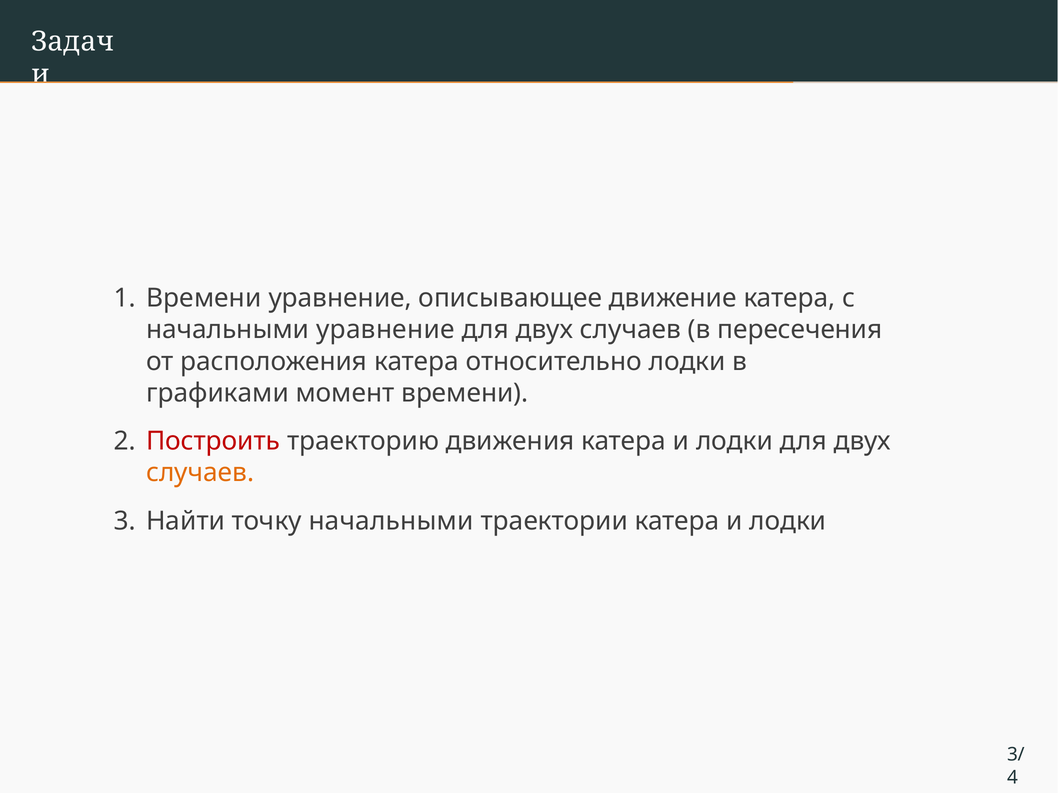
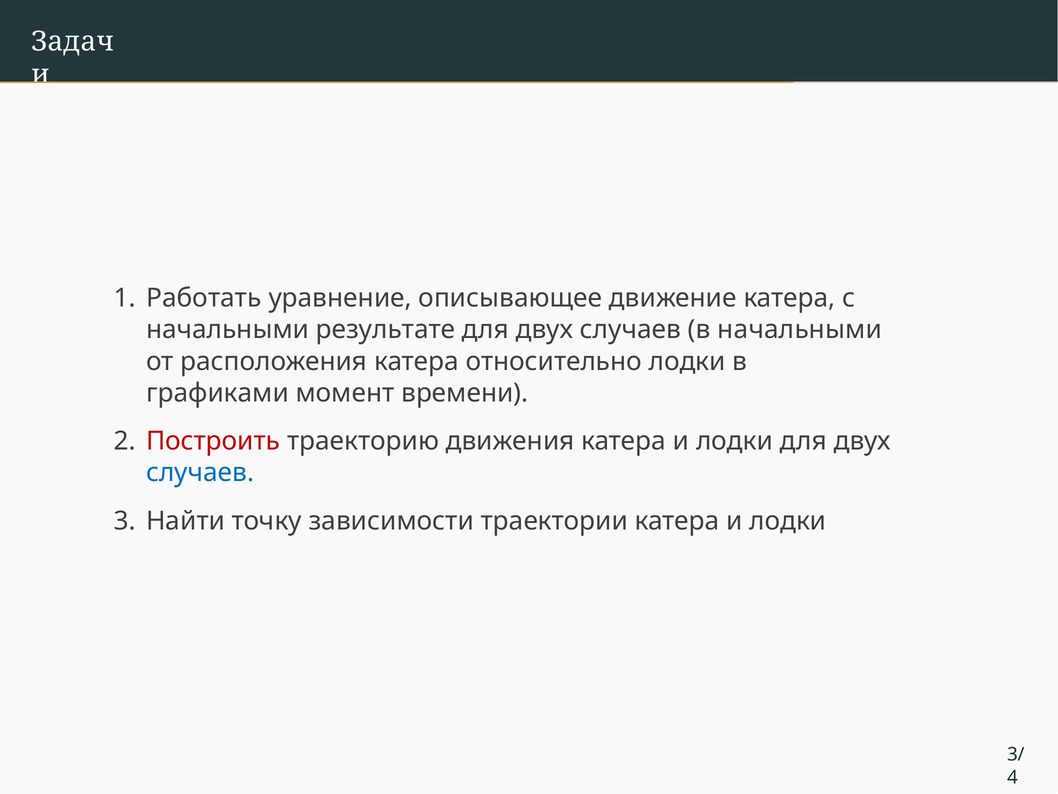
Времени: Времени -> Работать (204, 298)
начальными уравнение: уравнение -> результате (386, 330)
в пересечения: пересечения -> начальными (800, 330)
случаев colour: orange -> blue (200, 473)
точку начальными: начальными -> зависимости (391, 521)
